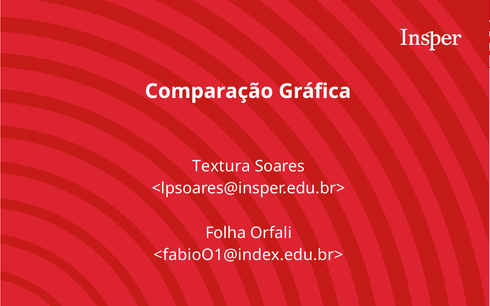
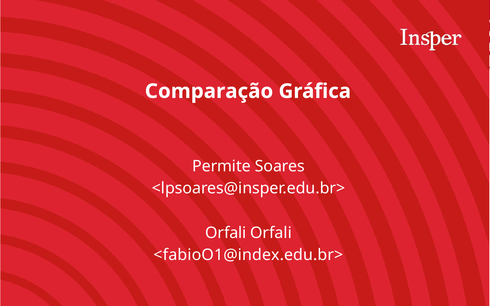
Textura: Textura -> Permite (221, 166)
Folha: Folha -> Orfali (226, 233)
